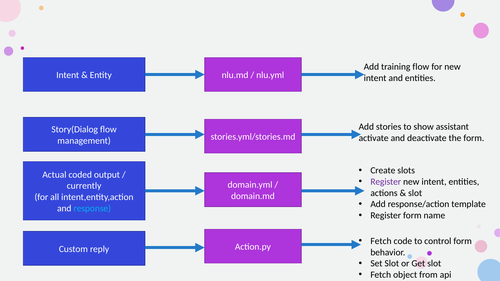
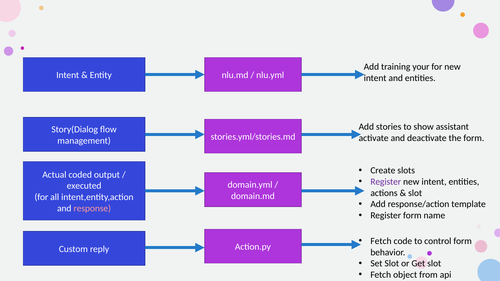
training flow: flow -> your (421, 67)
currently: currently -> executed (84, 186)
response colour: light blue -> pink (92, 208)
